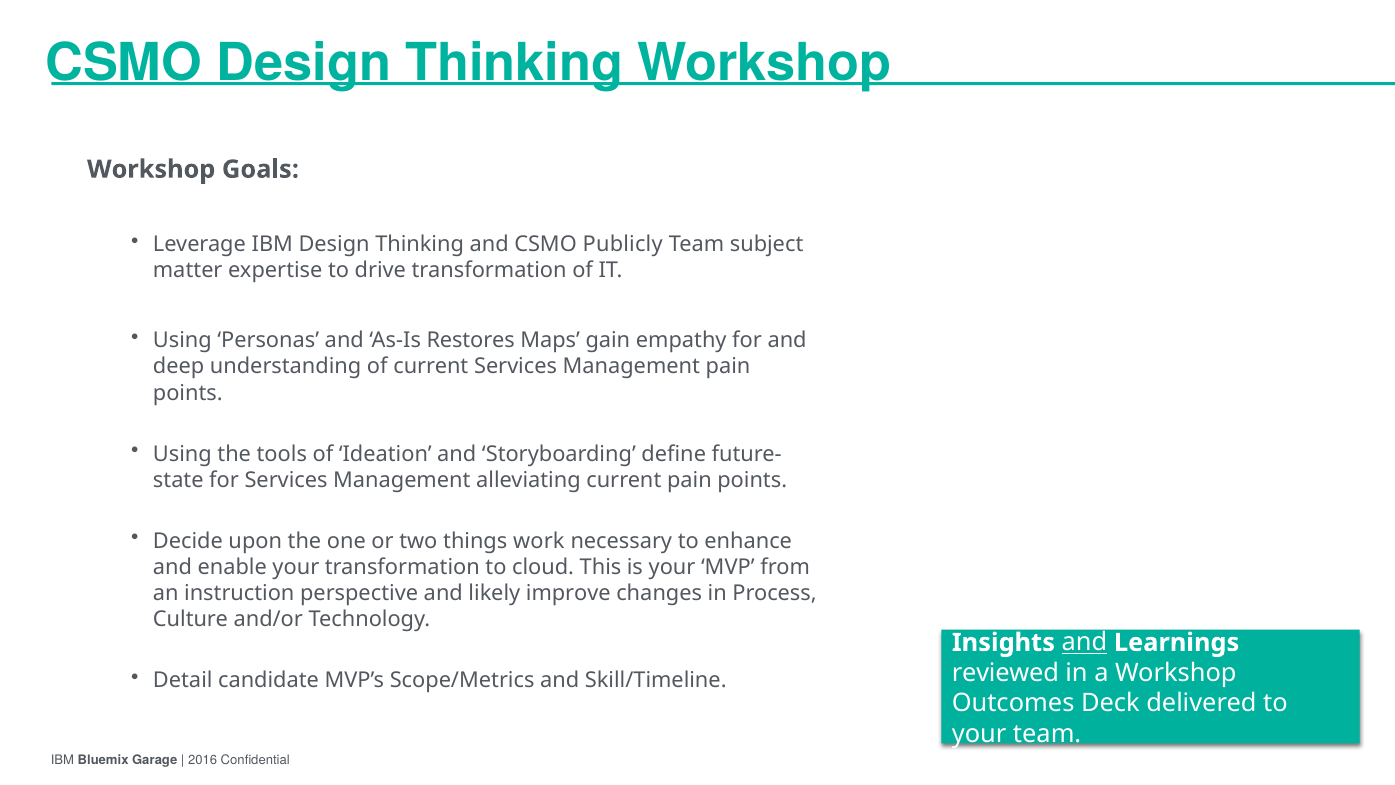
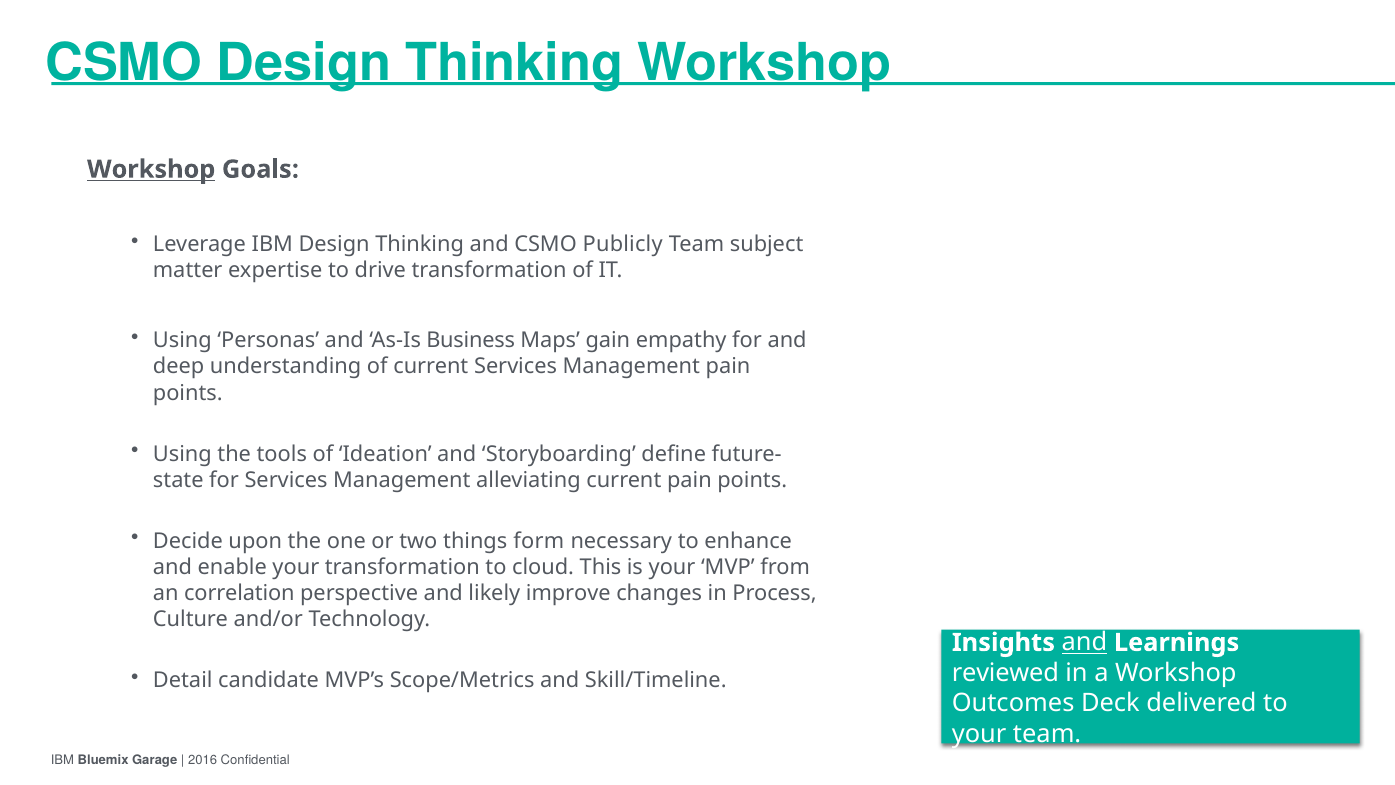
Workshop underline: none -> present (151, 169)
Restores: Restores -> Business (471, 340)
work: work -> form (539, 541)
instruction: instruction -> correlation (239, 593)
